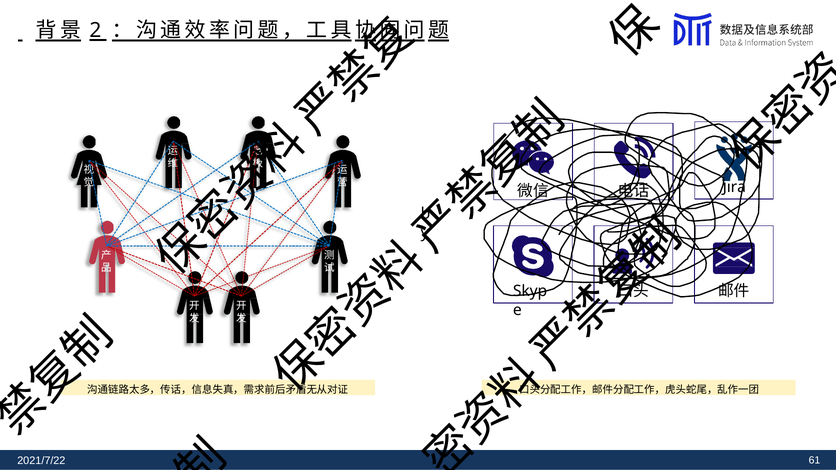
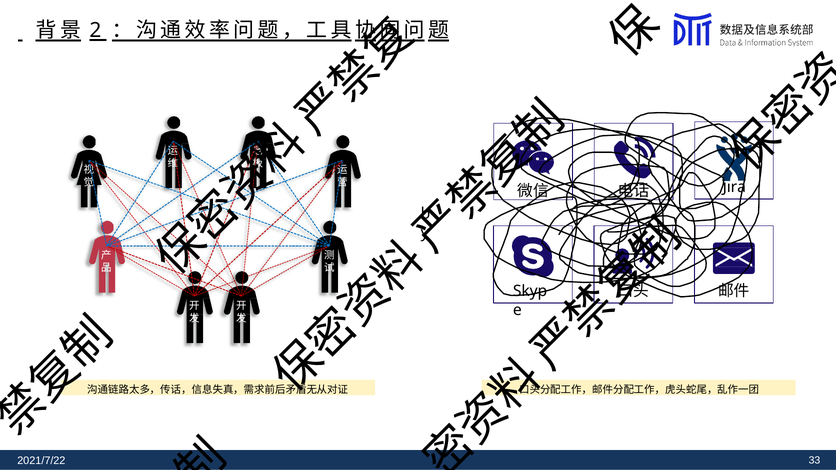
61: 61 -> 33 (814, 461)
